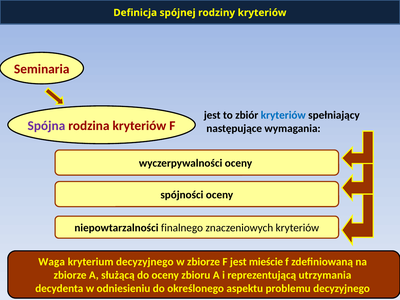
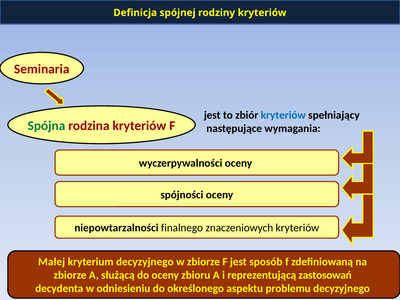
Spójna colour: purple -> green (46, 126)
Waga: Waga -> Małej (52, 262)
mieście: mieście -> sposób (266, 262)
utrzymania: utrzymania -> zastosowań (325, 275)
